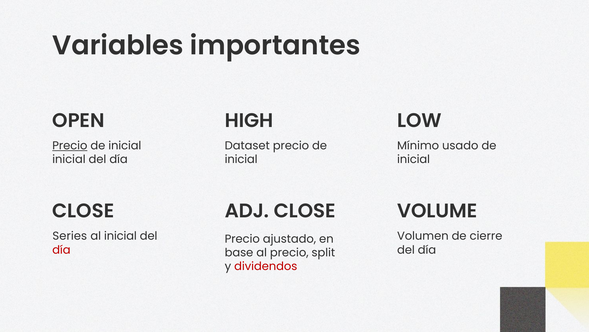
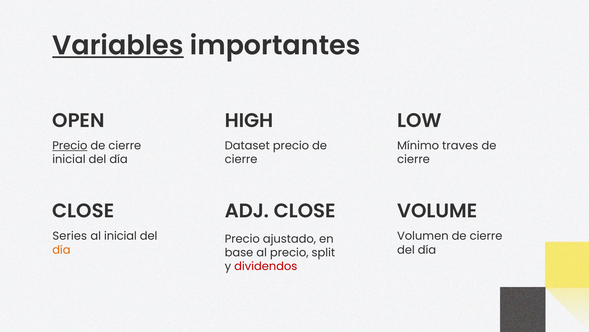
Variables underline: none -> present (118, 45)
inicial: inicial -> cierre (125, 145)
usado: usado -> traves (460, 145)
inicial: inicial -> cierre (241, 159)
inicial: inicial -> cierre (413, 159)
día colour: red -> orange (61, 249)
